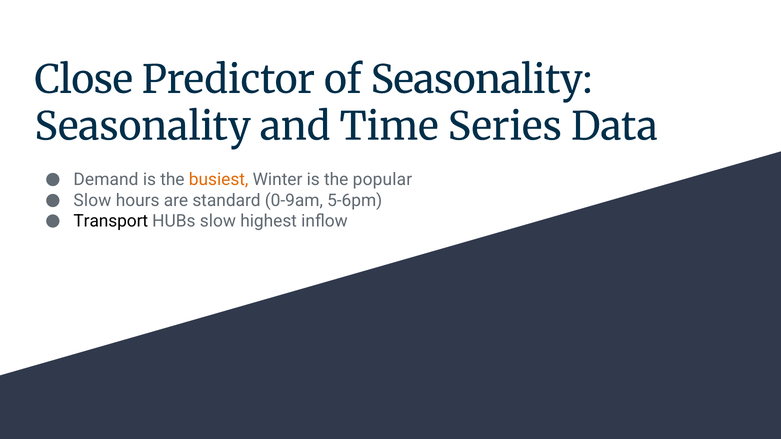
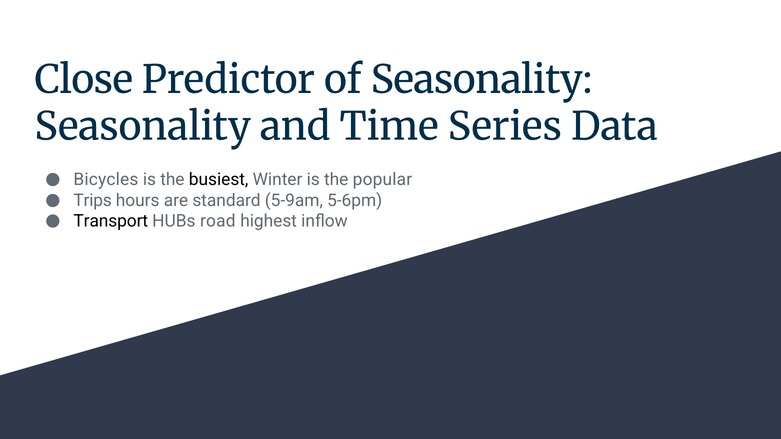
Demand: Demand -> Bicycles (106, 180)
busiest colour: orange -> black (219, 180)
Slow: Slow -> Trips (93, 201)
0-9am: 0-9am -> 5-9am (294, 201)
HUBs slow: slow -> road (218, 221)
